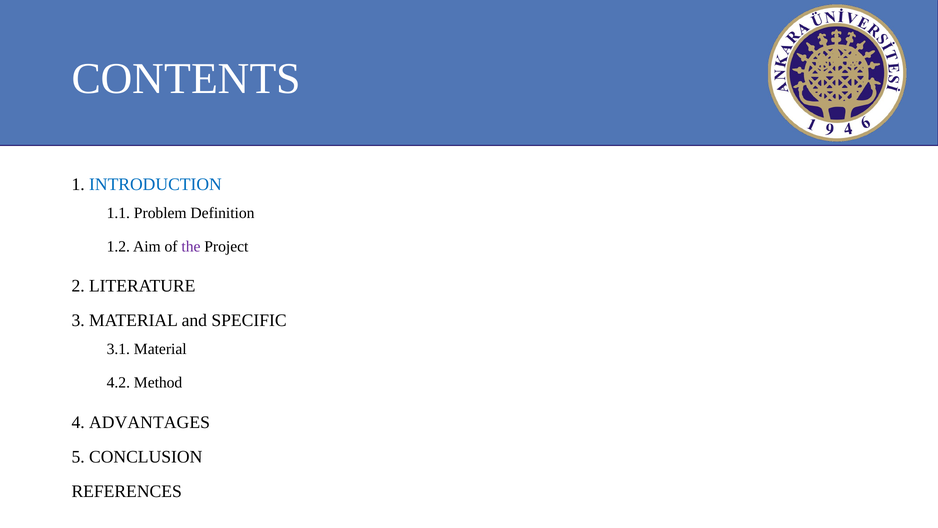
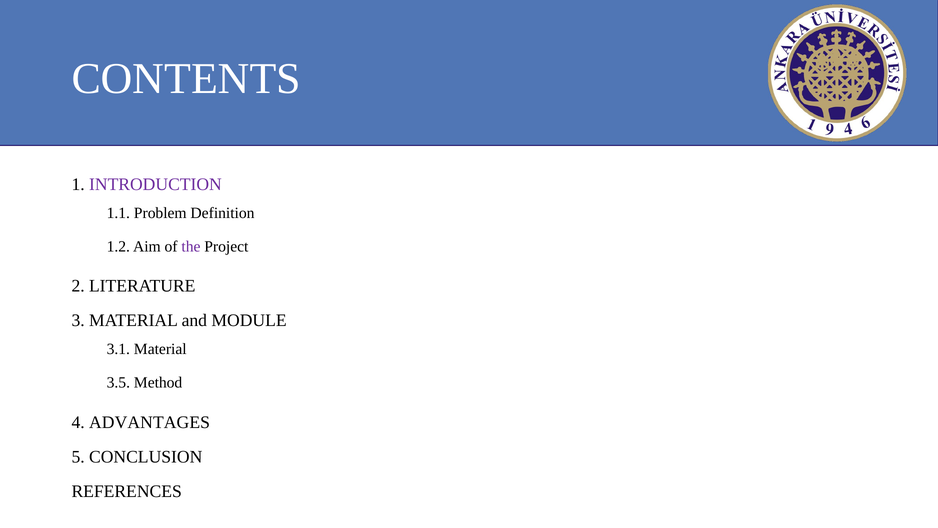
INTRODUCTION colour: blue -> purple (155, 184)
SPECIFIC: SPECIFIC -> MODULE (249, 320)
4.2: 4.2 -> 3.5 (118, 382)
